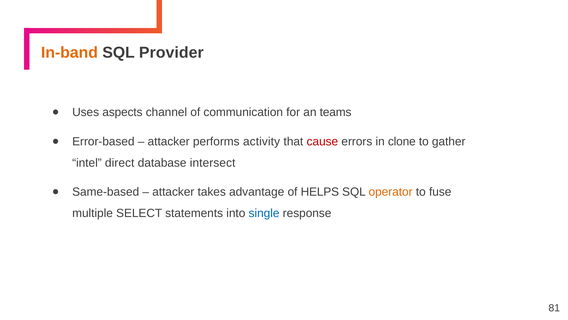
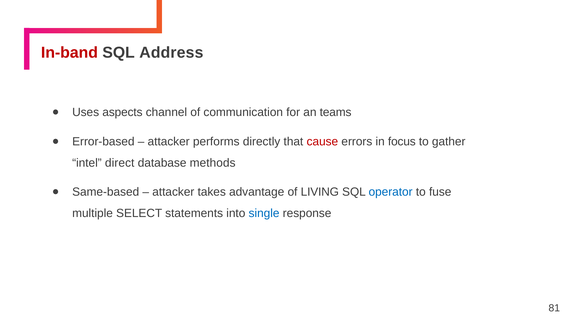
In-band colour: orange -> red (69, 52)
Provider: Provider -> Address (171, 52)
activity: activity -> directly (262, 141)
clone: clone -> focus (402, 141)
intersect: intersect -> methods (213, 163)
HELPS: HELPS -> LIVING (320, 192)
operator colour: orange -> blue (391, 192)
